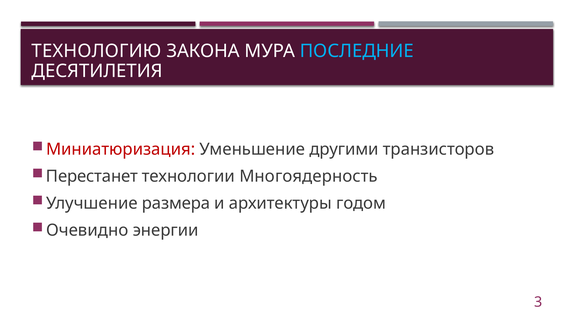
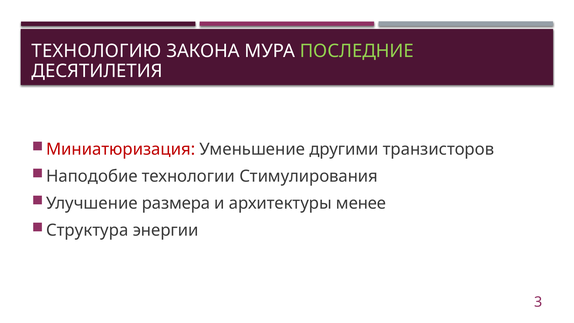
ПОСЛЕДНИЕ colour: light blue -> light green (357, 51)
Перестанет: Перестанет -> Наподобие (92, 176)
Многоядерность: Многоядерность -> Стимулирования (309, 176)
годом: годом -> менее (361, 203)
Очевидно: Очевидно -> Структура (87, 230)
